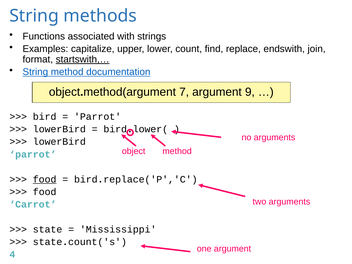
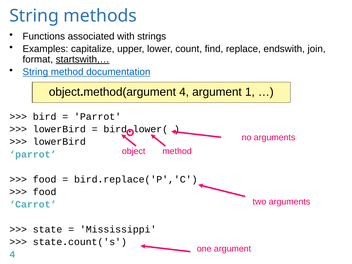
object.method(argument 7: 7 -> 4 (184, 92)
9: 9 -> 1 (250, 92)
food underline: present -> none (45, 179)
